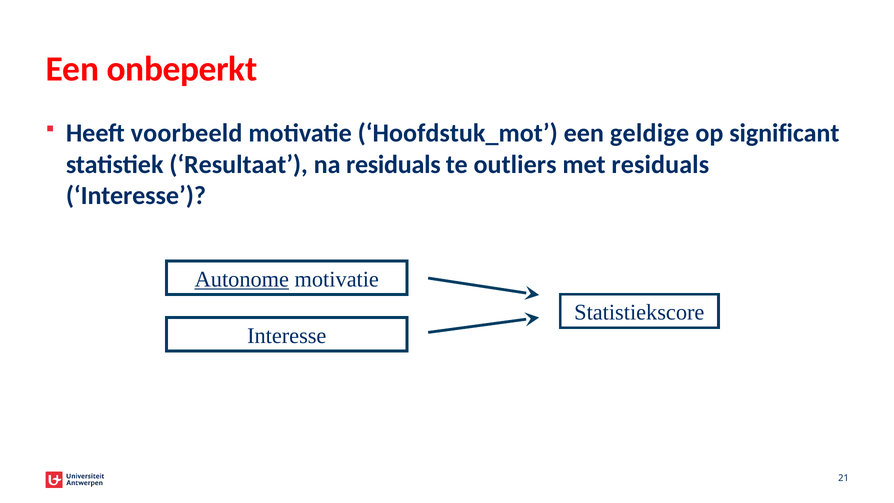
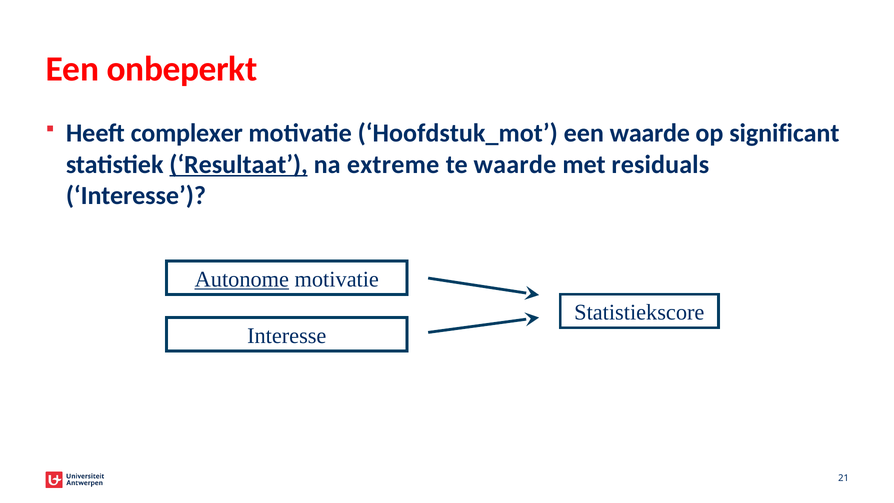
voorbeeld: voorbeeld -> complexer (187, 133)
een geldige: geldige -> waarde (650, 133)
Resultaat underline: none -> present (239, 164)
na residuals: residuals -> extreme (393, 164)
te outliers: outliers -> waarde (515, 164)
